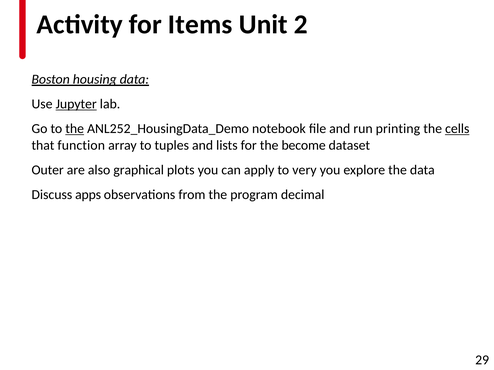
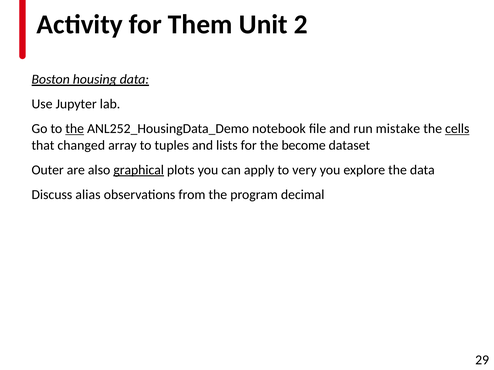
Items: Items -> Them (200, 25)
Jupyter underline: present -> none (76, 104)
printing: printing -> mistake (398, 129)
function: function -> changed (81, 145)
graphical underline: none -> present (139, 170)
apps: apps -> alias (88, 195)
